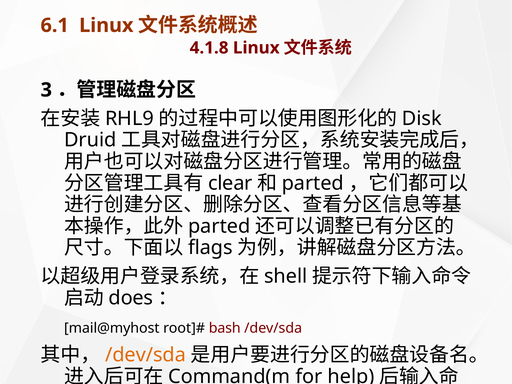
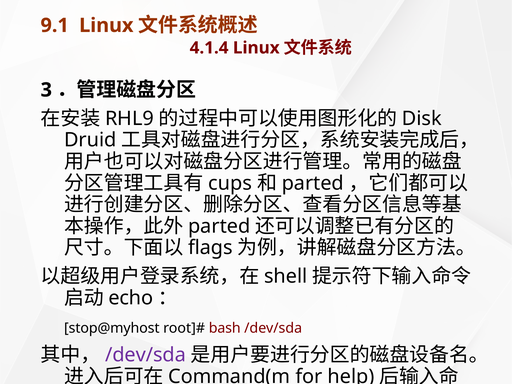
6.1: 6.1 -> 9.1 (55, 25)
4.1.8: 4.1.8 -> 4.1.4 (209, 48)
clear: clear -> cups (230, 183)
does: does -> echo (131, 298)
mail@myhost: mail@myhost -> stop@myhost (112, 328)
/dev/sda colour: orange -> purple (145, 355)
